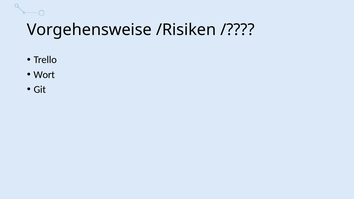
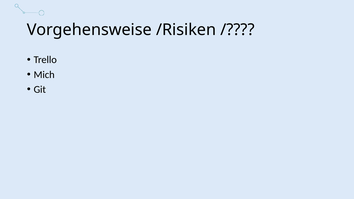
Wort: Wort -> Mich (44, 75)
